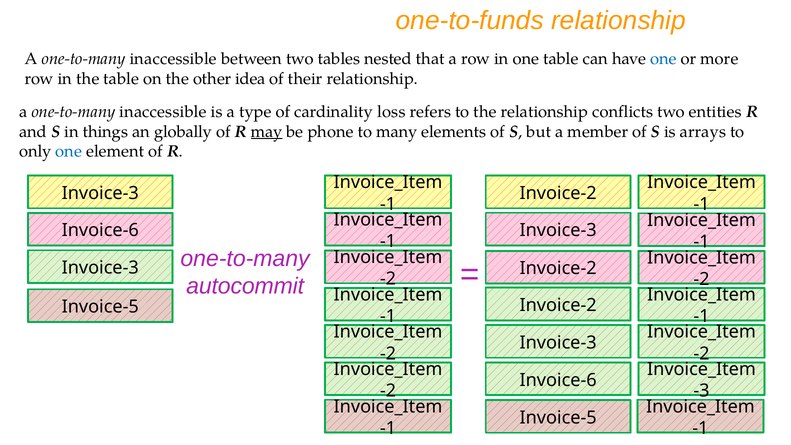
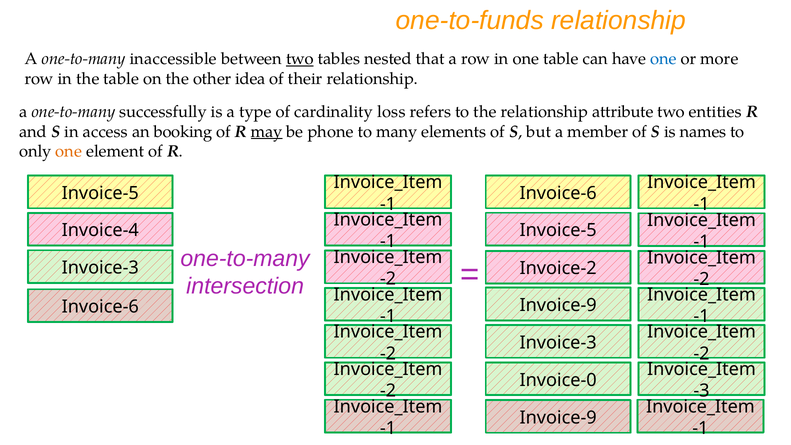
two underline: none -> present (300, 59)
inaccessible: inaccessible -> successfully (163, 112)
conflicts: conflicts -> attribute (623, 112)
things: things -> access (105, 132)
globally: globally -> booking (183, 132)
arrays: arrays -> names (703, 132)
one colour: blue -> orange (69, 151)
Invoice-3: Invoice-3 -> Invoice-5 (100, 193)
Invoice-2: Invoice-2 -> Invoice-6 (558, 193)
Invoice-3: Invoice-3 -> Invoice-5 (558, 230)
Invoice-6: Invoice-6 -> Invoice-4 (100, 230)
autocommit: autocommit -> intersection (245, 286)
Invoice-2: Invoice-2 -> Invoice-9 (558, 305)
Invoice-5: Invoice-5 -> Invoice-6 (100, 307)
Invoice-6: Invoice-6 -> Invoice-0 (558, 380)
Invoice-5: Invoice-5 -> Invoice-9 (558, 418)
